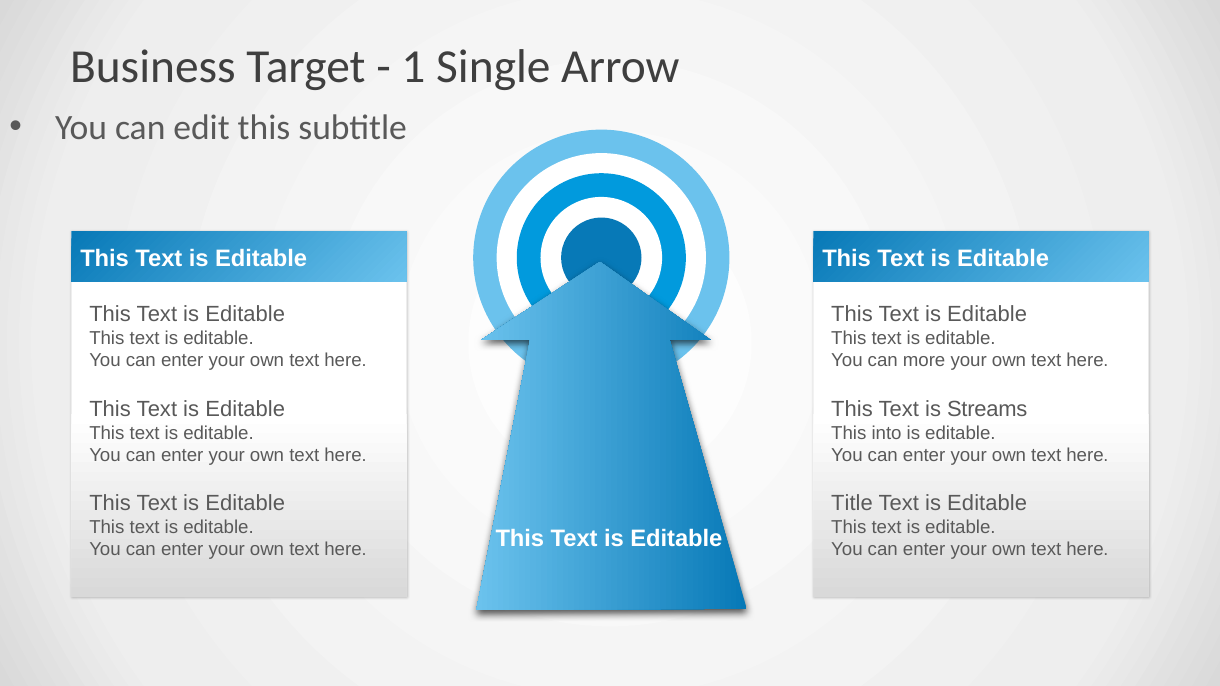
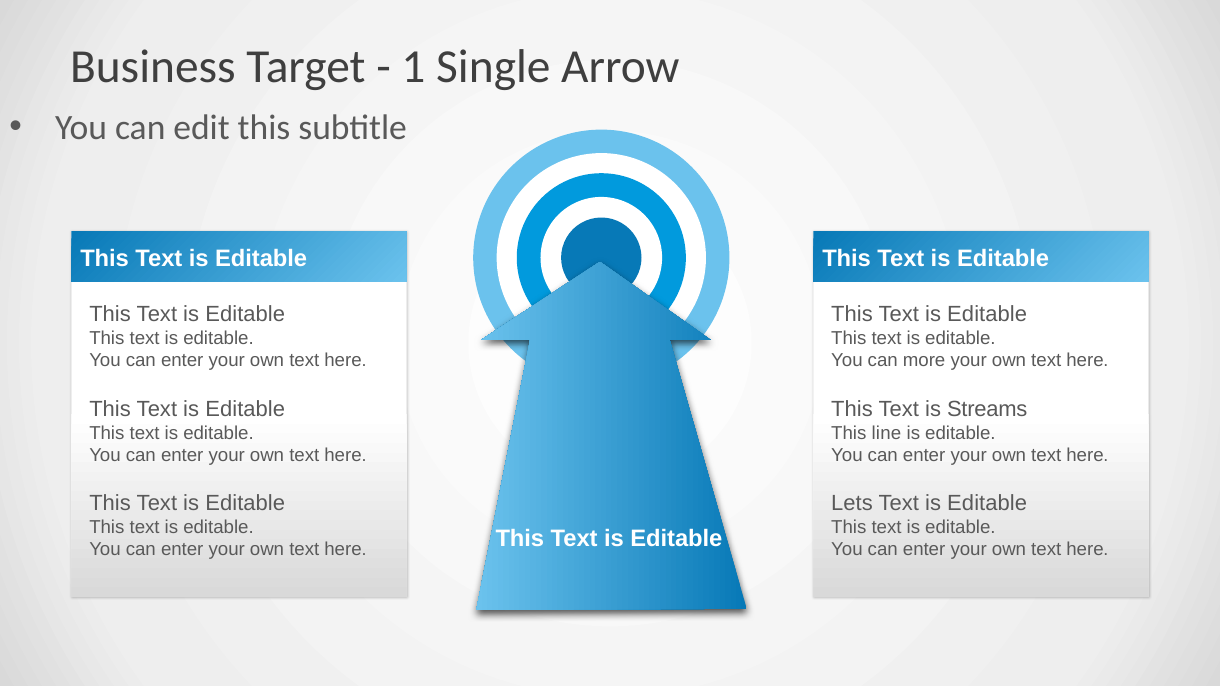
into: into -> line (886, 433)
Title: Title -> Lets (852, 504)
